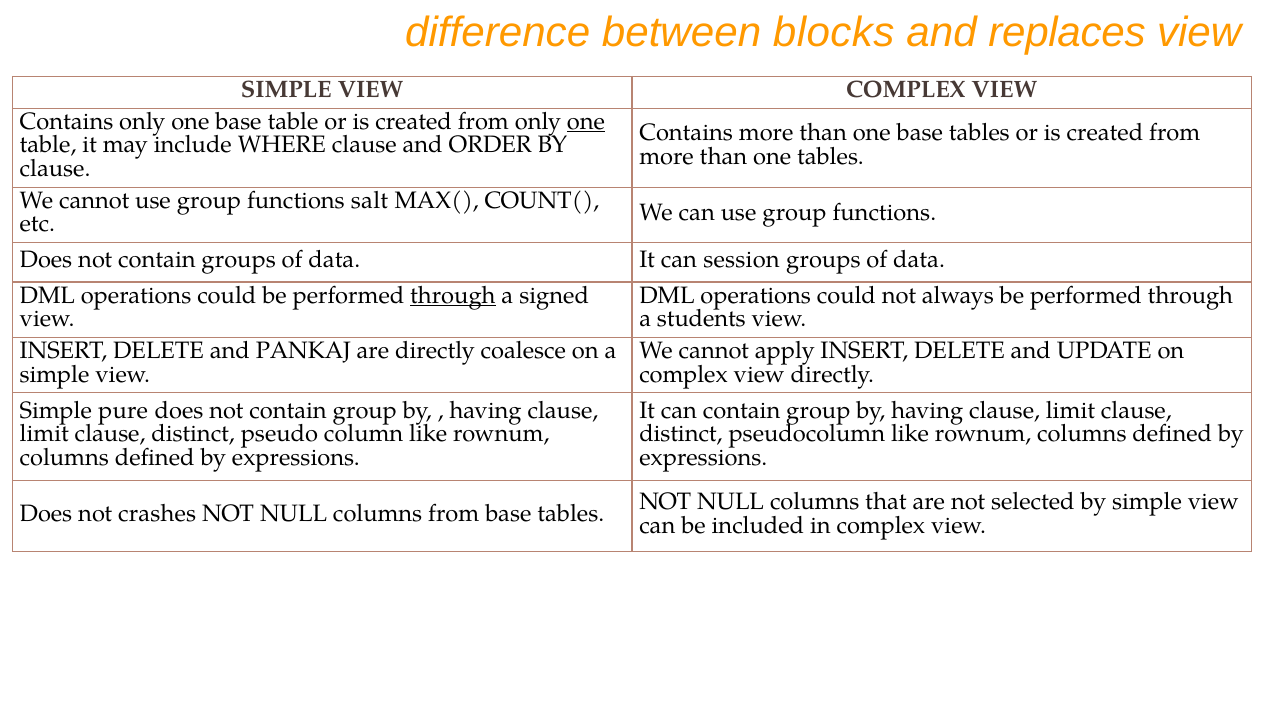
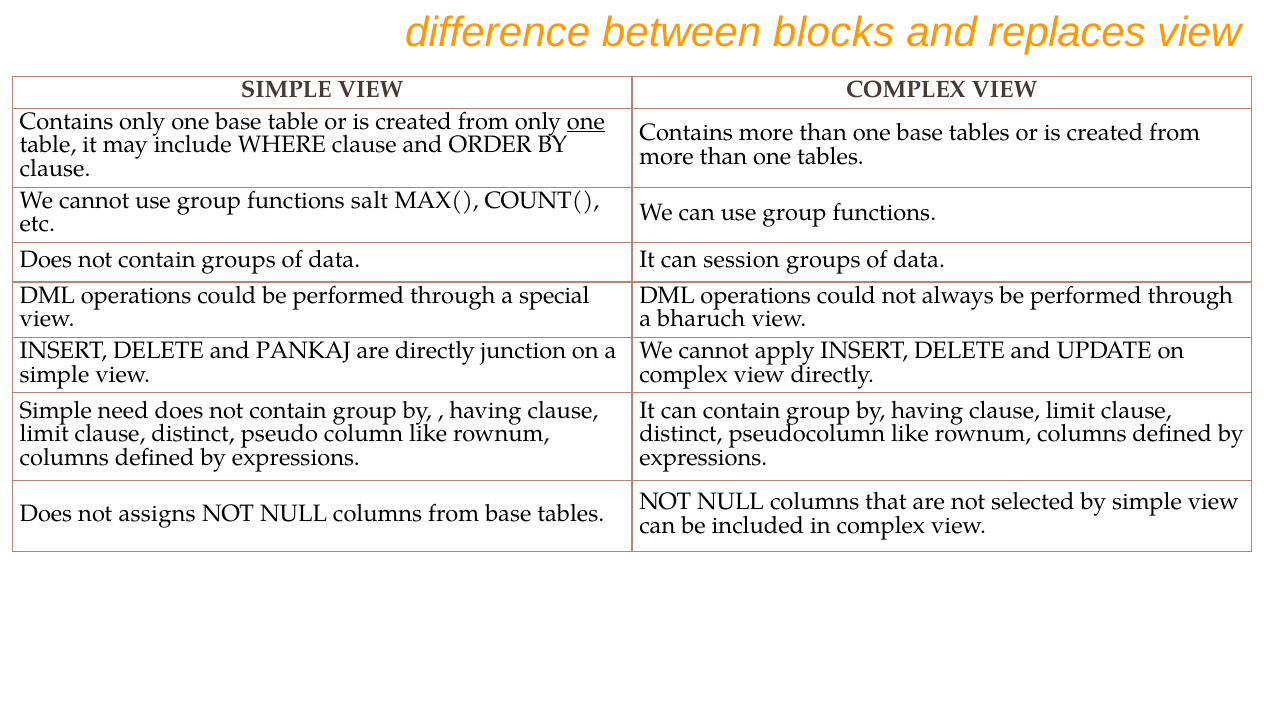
through underline: present -> none (453, 295)
signed: signed -> special (554, 295)
students: students -> bharuch (701, 319)
coalesce: coalesce -> junction (523, 351)
pure: pure -> need (123, 410)
crashes: crashes -> assigns (157, 514)
